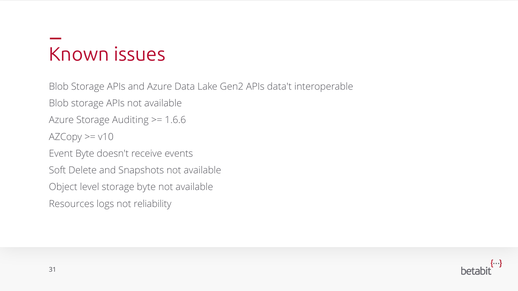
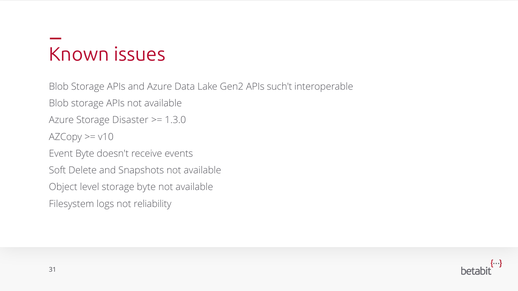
data't: data't -> such't (279, 87)
Auditing: Auditing -> Disaster (130, 120)
1.6.6: 1.6.6 -> 1.3.0 (175, 120)
Resources: Resources -> Filesystem (71, 204)
